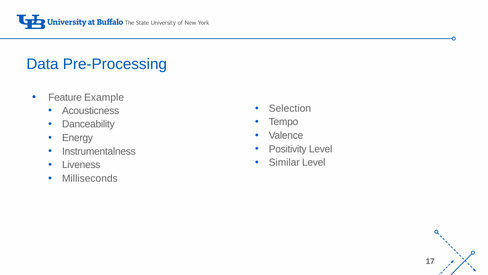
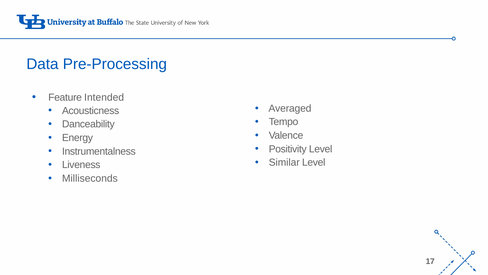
Example: Example -> Intended (104, 97)
Selection: Selection -> Averaged (290, 108)
